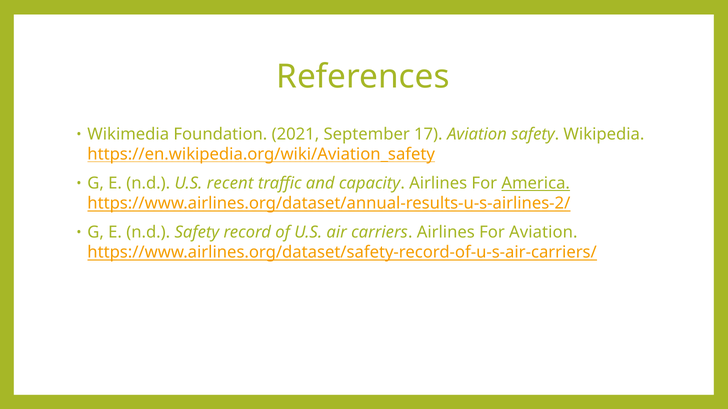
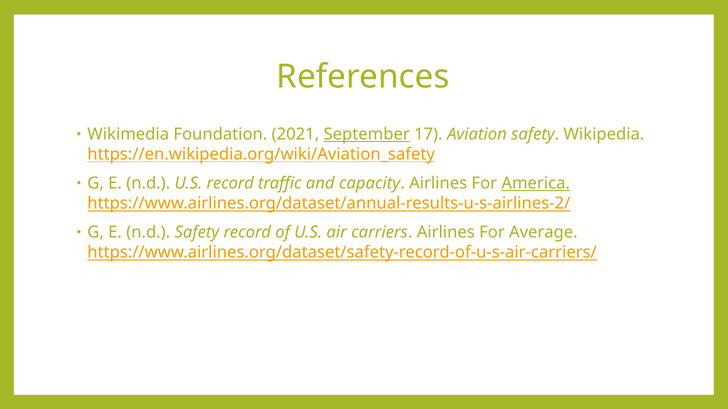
September underline: none -> present (367, 134)
U.S recent: recent -> record (230, 184)
For Aviation: Aviation -> Average (543, 233)
